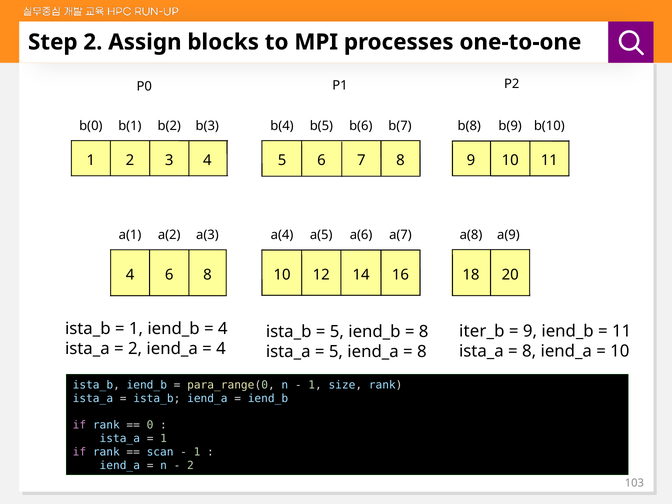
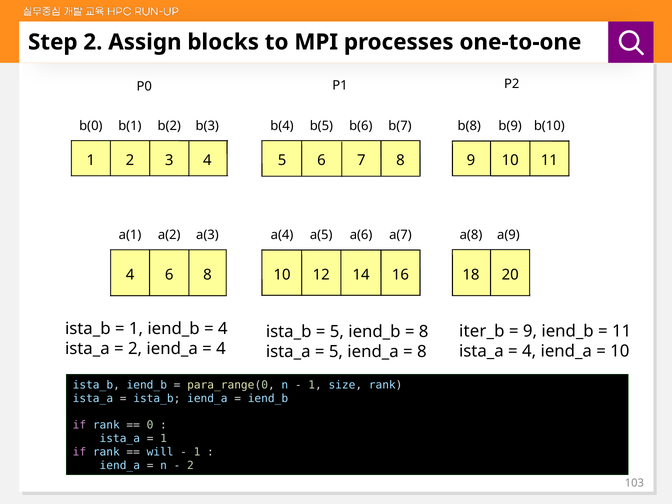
8: 8 -> 4 (529, 351)
scan: scan -> will (160, 452)
